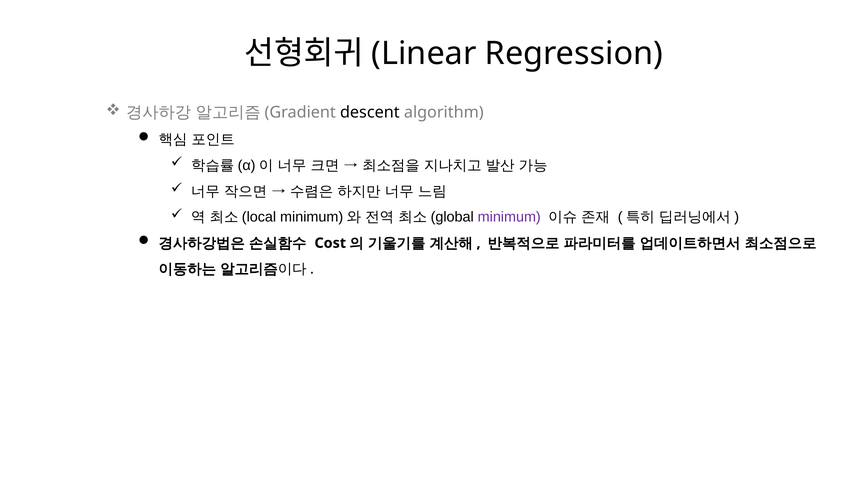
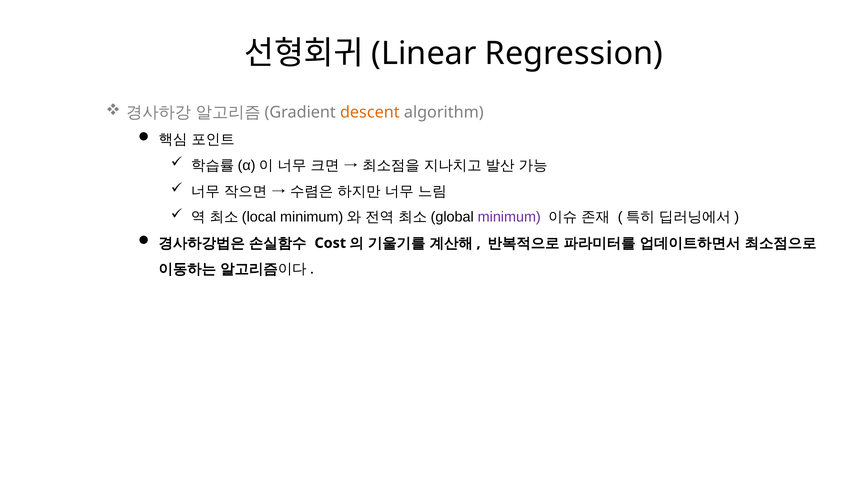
descent colour: black -> orange (370, 113)
